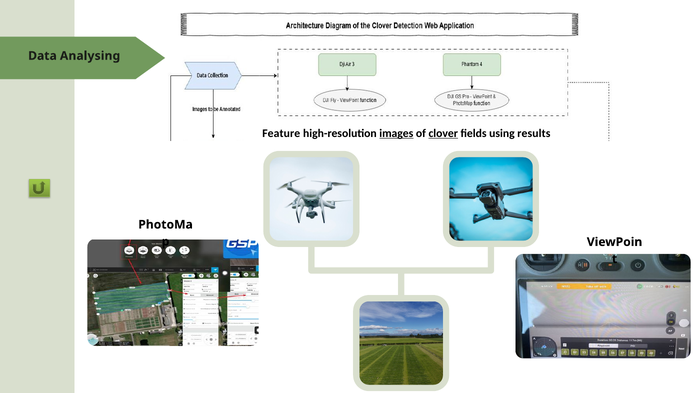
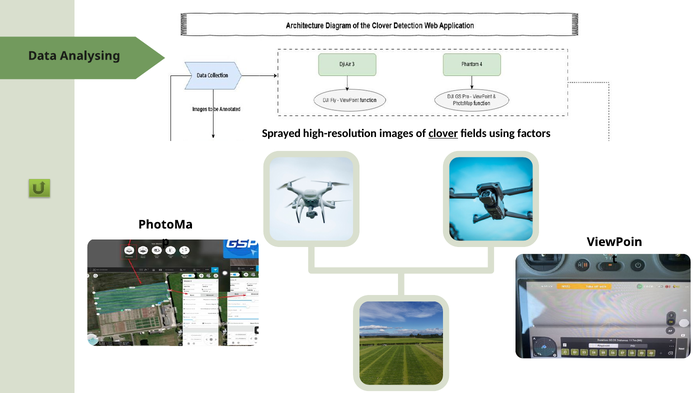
Feature: Feature -> Sprayed (281, 133)
images underline: present -> none (396, 133)
results: results -> factors (534, 133)
